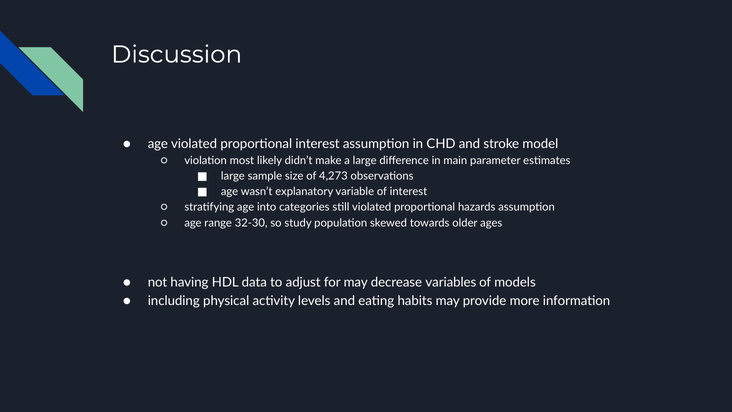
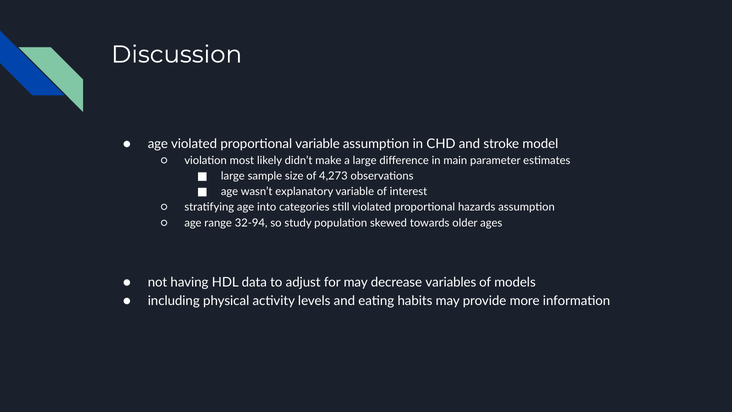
proportional interest: interest -> variable (318, 144)
32-30: 32-30 -> 32-94 (251, 223)
